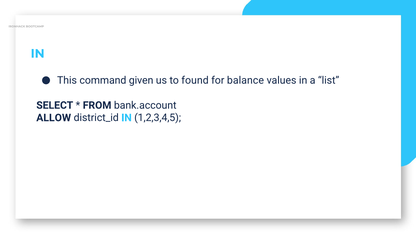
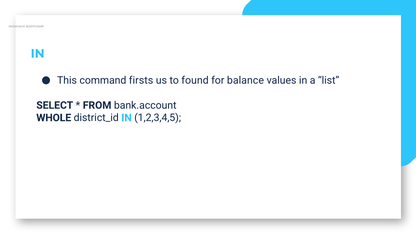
given: given -> firsts (141, 80)
ALLOW: ALLOW -> WHOLE (54, 118)
